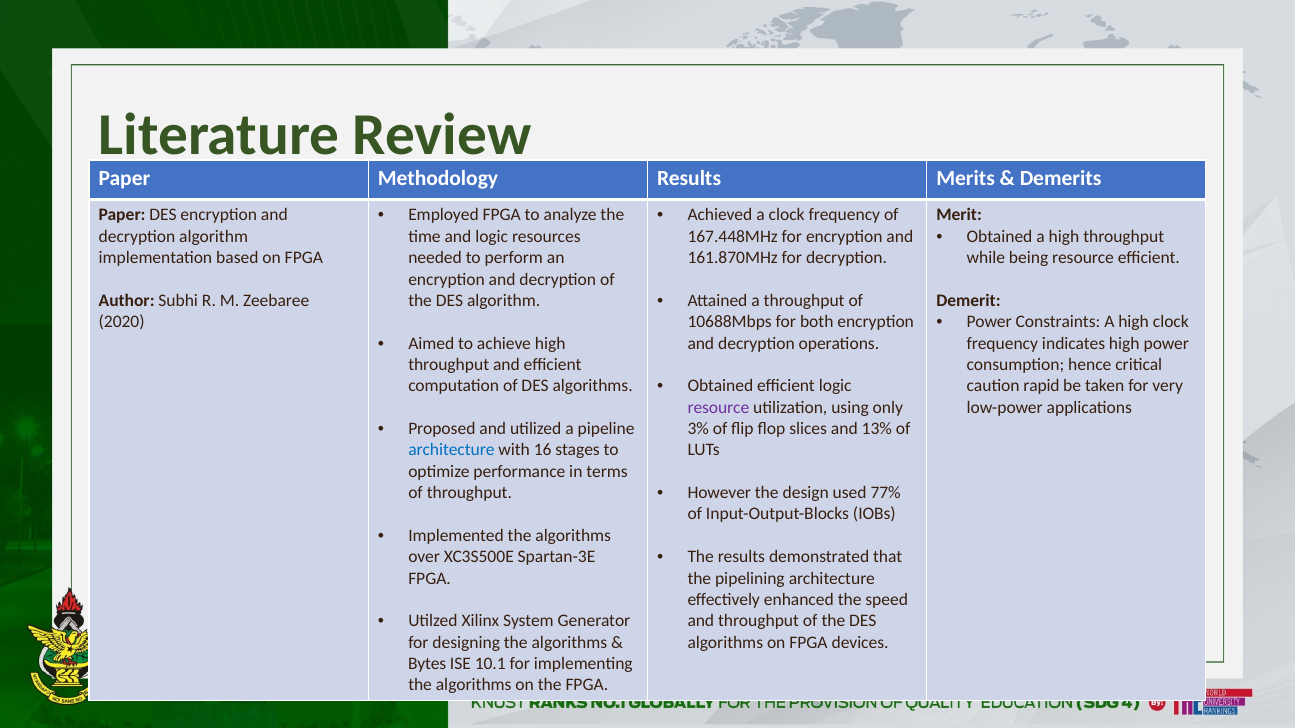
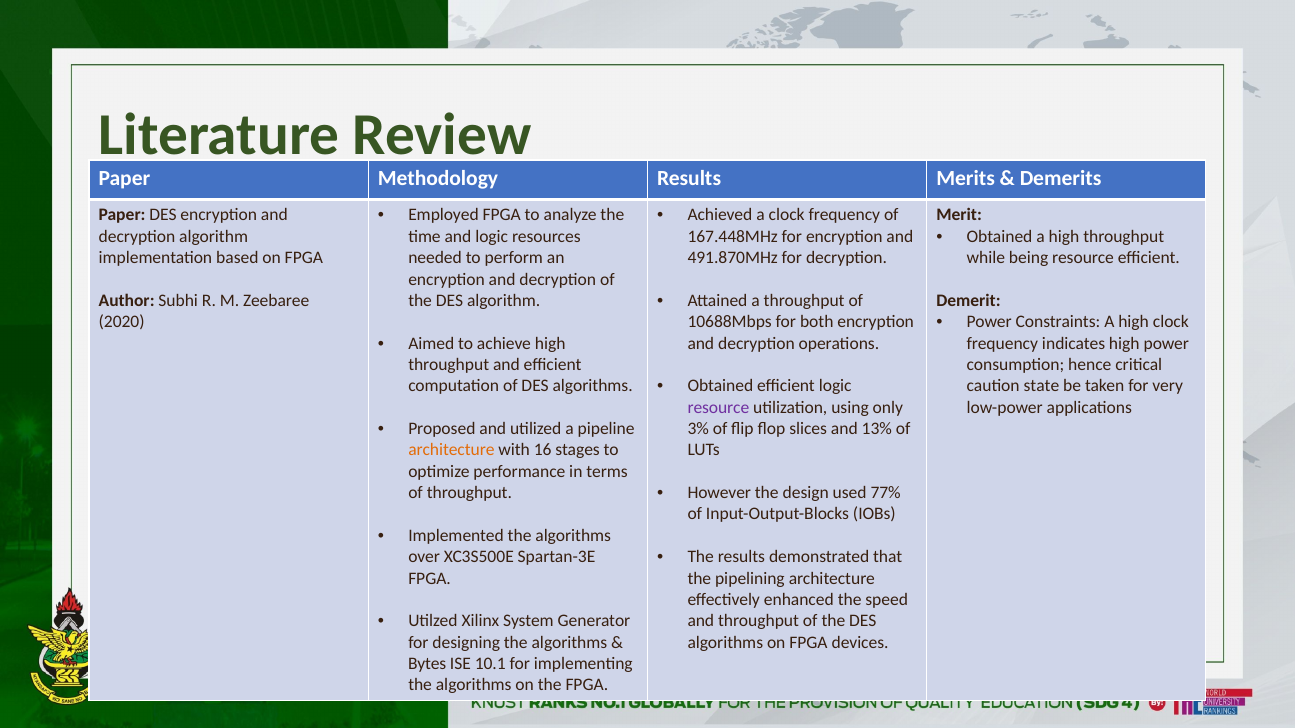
161.870MHz: 161.870MHz -> 491.870MHz (733, 258)
rapid: rapid -> state (1041, 386)
architecture colour: blue -> orange (451, 450)
